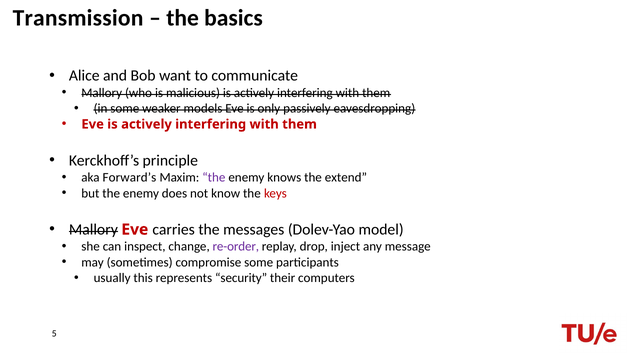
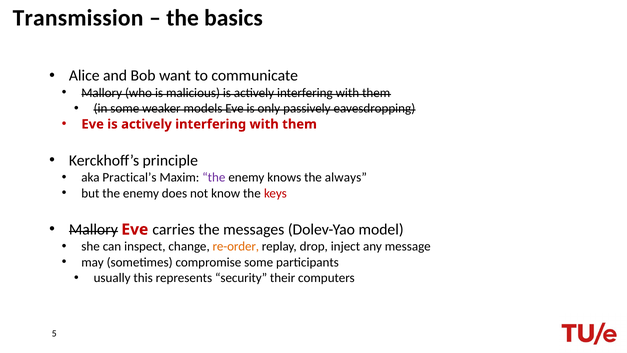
Forward’s: Forward’s -> Practical’s (129, 177)
extend: extend -> always (346, 177)
re-order colour: purple -> orange (236, 246)
